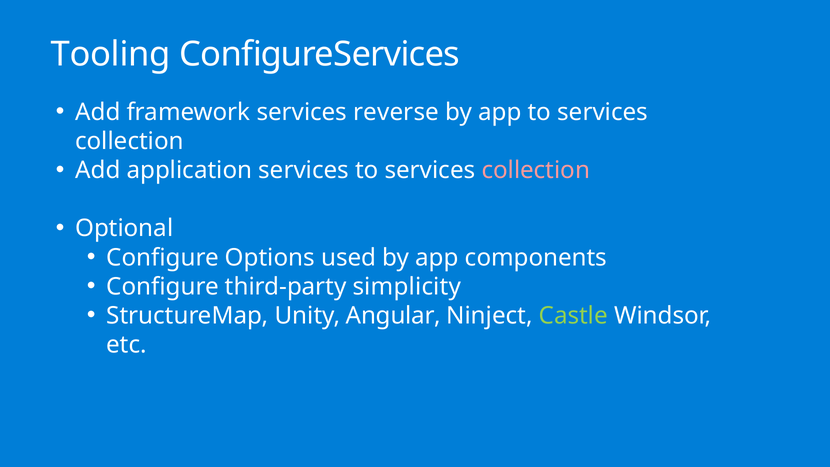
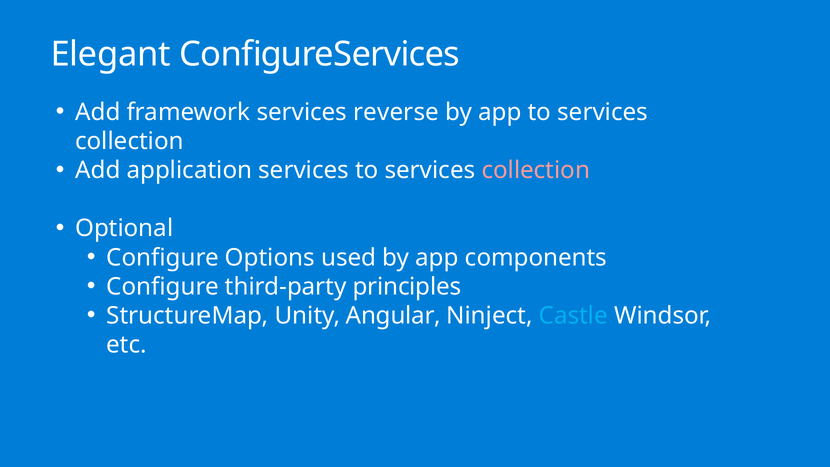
Tooling: Tooling -> Elegant (111, 54)
simplicity: simplicity -> principles (407, 287)
Castle colour: light green -> light blue (573, 316)
